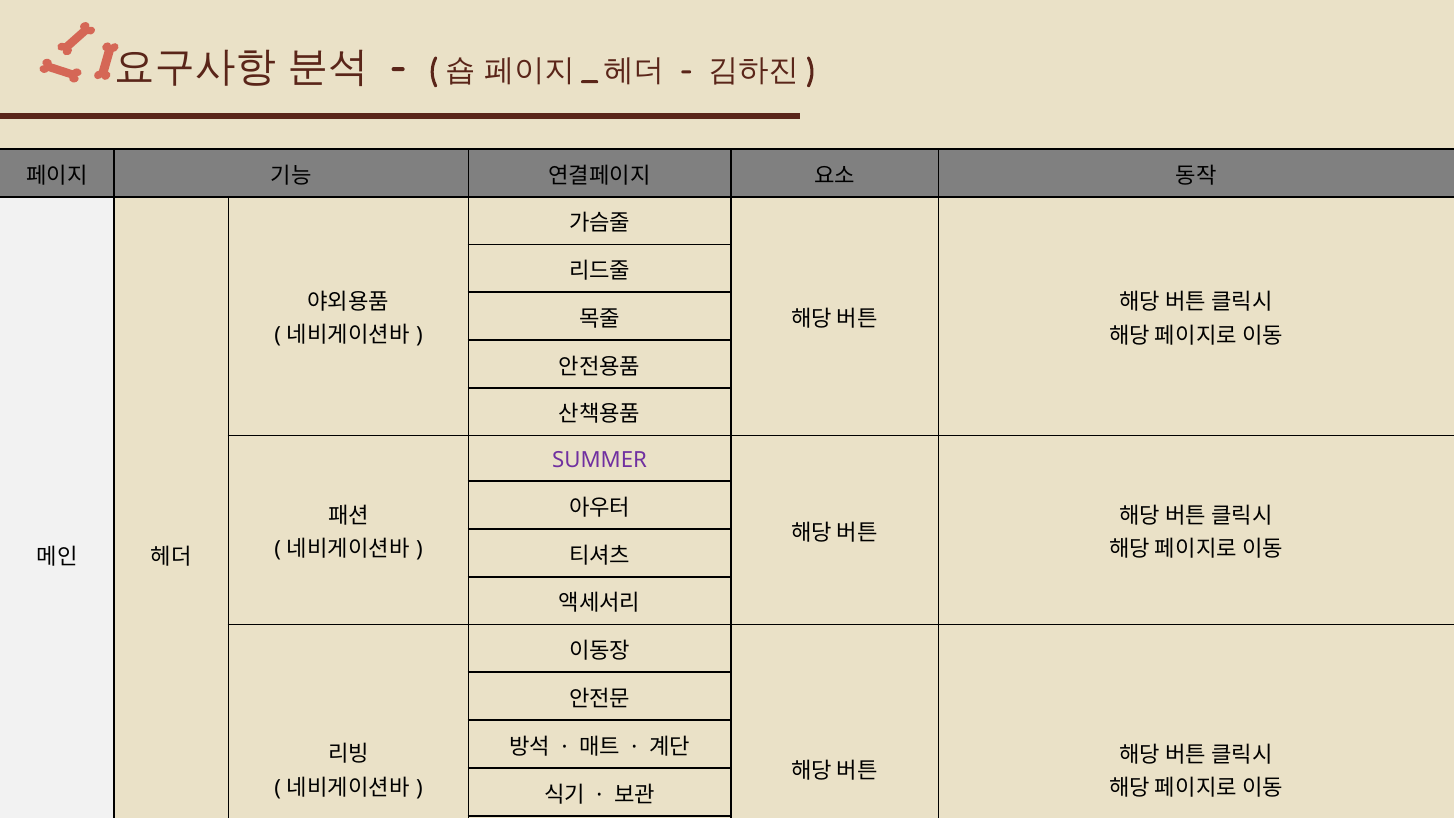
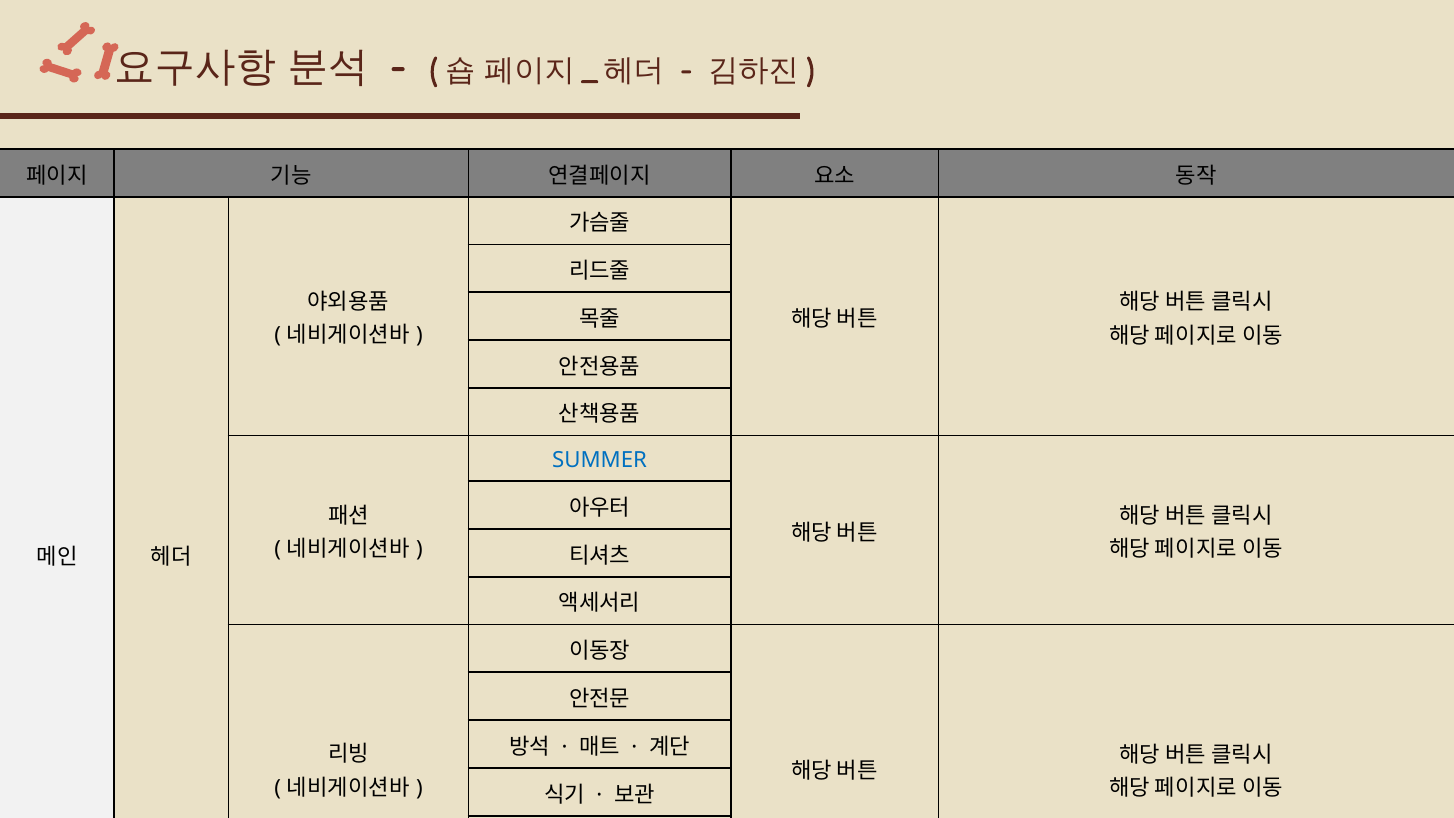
SUMMER colour: purple -> blue (600, 460)
